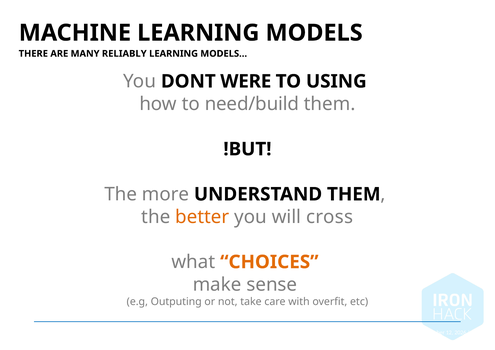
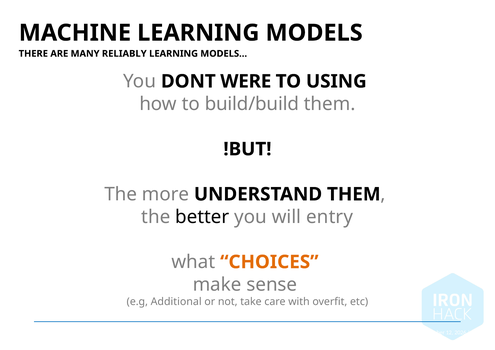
need/build: need/build -> build/build (252, 104)
better colour: orange -> black (202, 217)
cross: cross -> entry (330, 217)
Outputing: Outputing -> Additional (176, 302)
